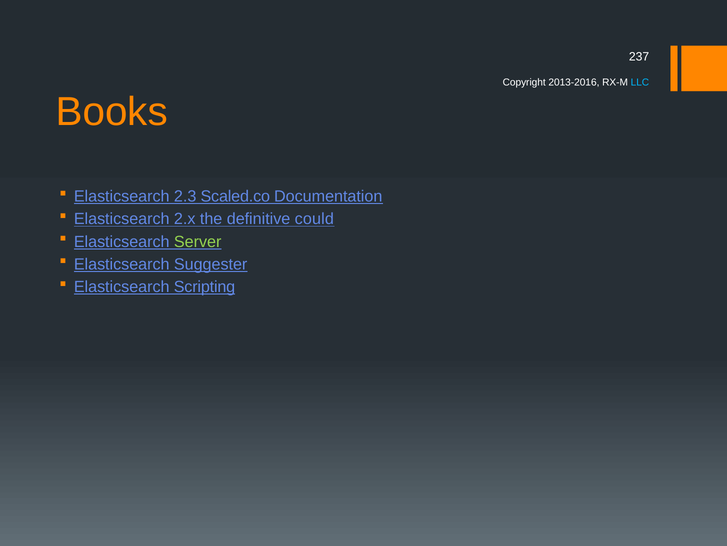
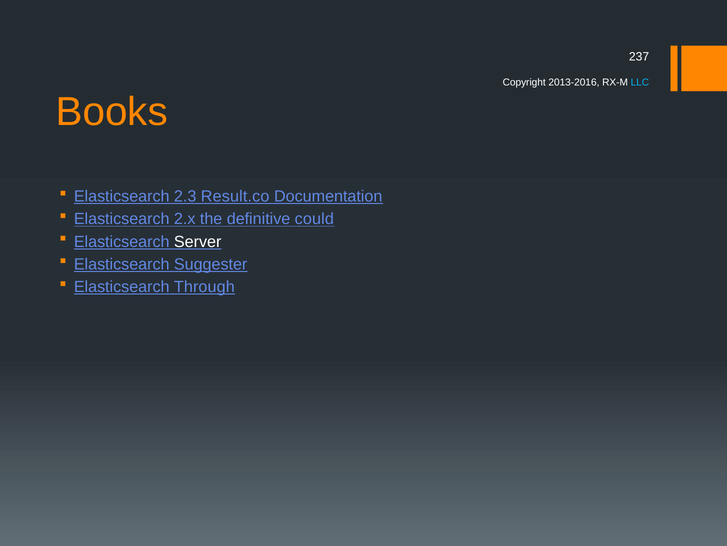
Scaled.co: Scaled.co -> Result.co (235, 196)
Server colour: light green -> white (198, 241)
Scripting: Scripting -> Through (204, 287)
